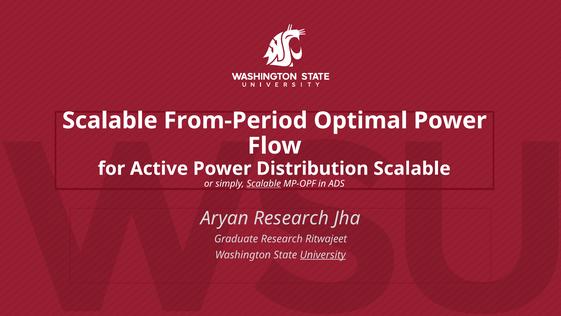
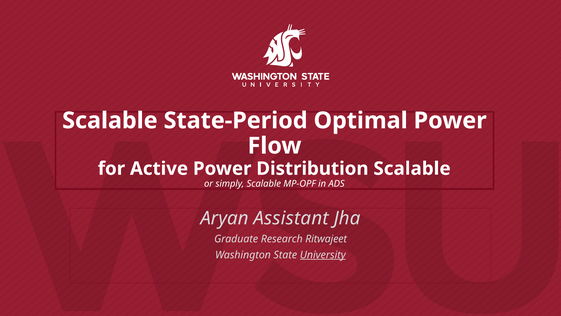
From-Period: From-Period -> State-Period (236, 120)
Scalable underline: present -> none (264, 184)
Aryan Research: Research -> Assistant (291, 218)
